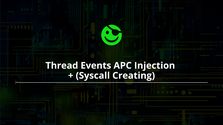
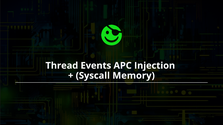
Creating: Creating -> Memory (134, 76)
